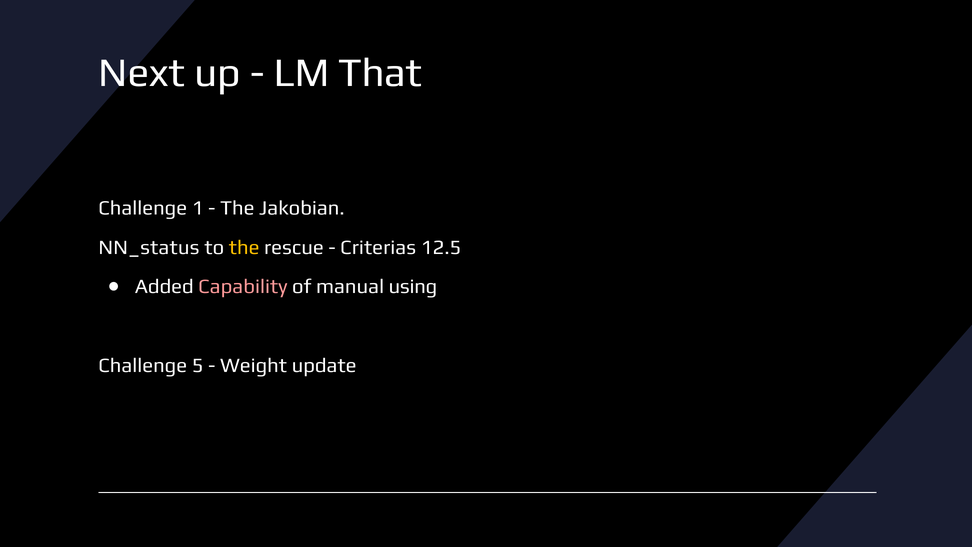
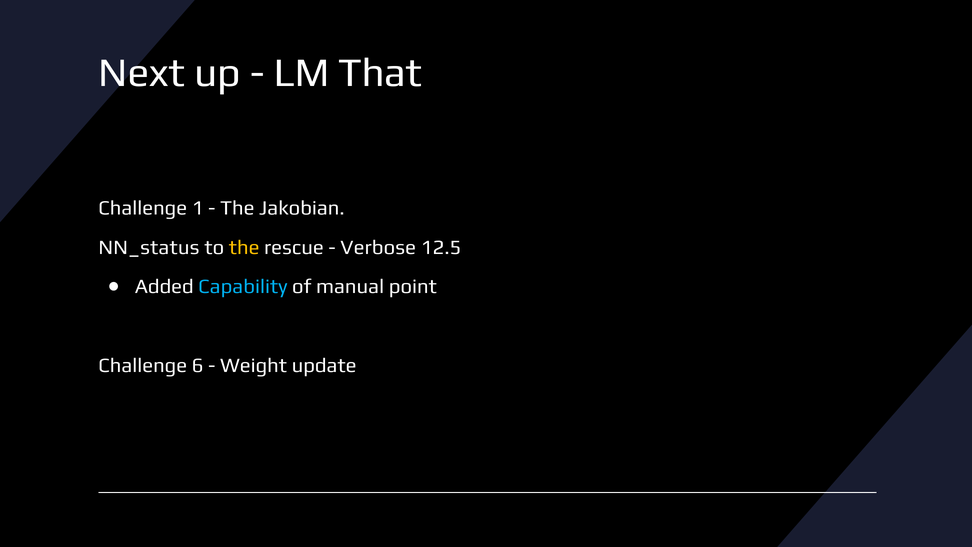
Criterias: Criterias -> Verbose (378, 247)
Capability colour: pink -> light blue (243, 287)
using: using -> point (413, 287)
5: 5 -> 6 (198, 365)
